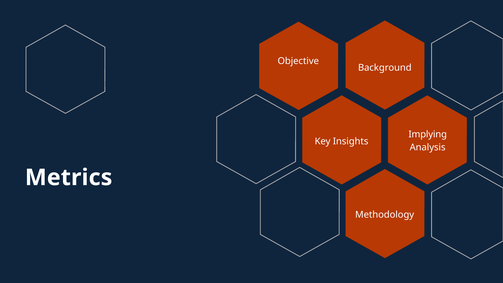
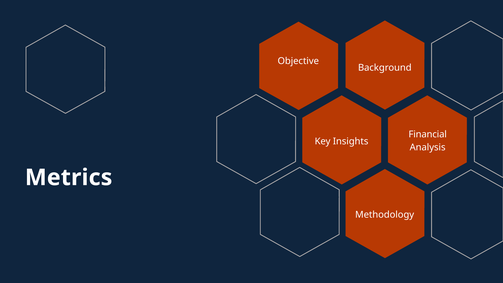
Implying: Implying -> Financial (428, 134)
